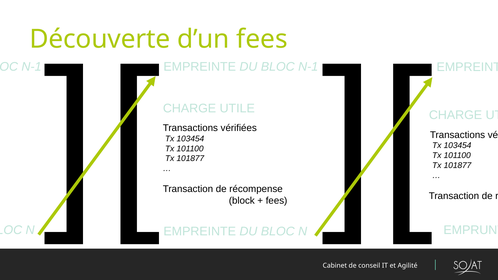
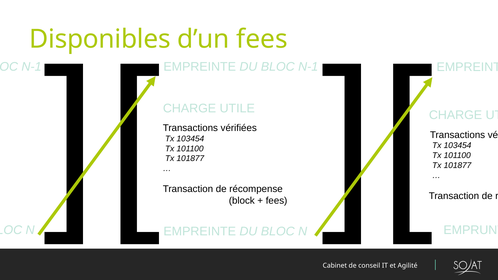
Découverte: Découverte -> Disponibles (100, 39)
